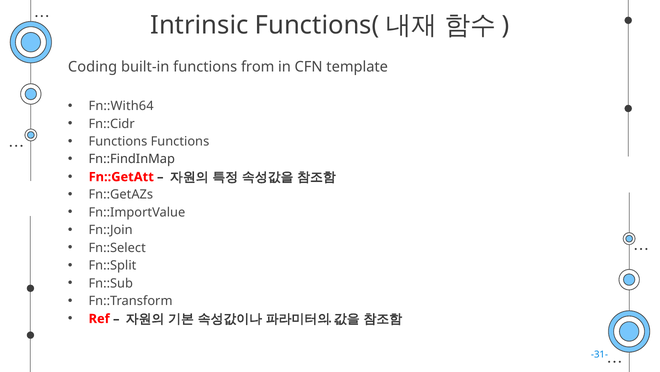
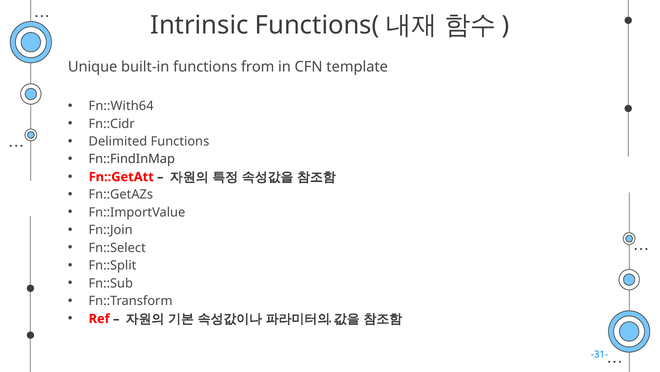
Coding: Coding -> Unique (93, 67)
Functions: Functions -> Delimited (118, 141)
